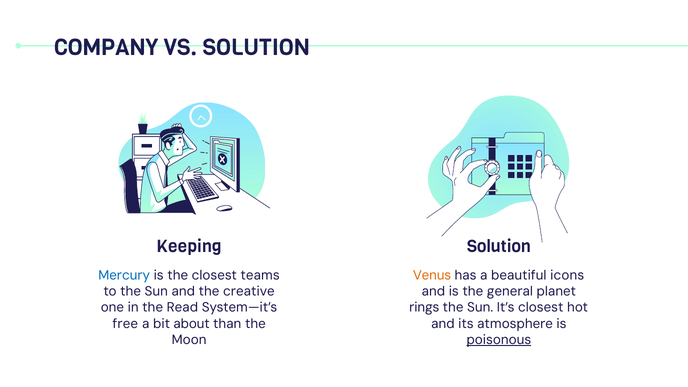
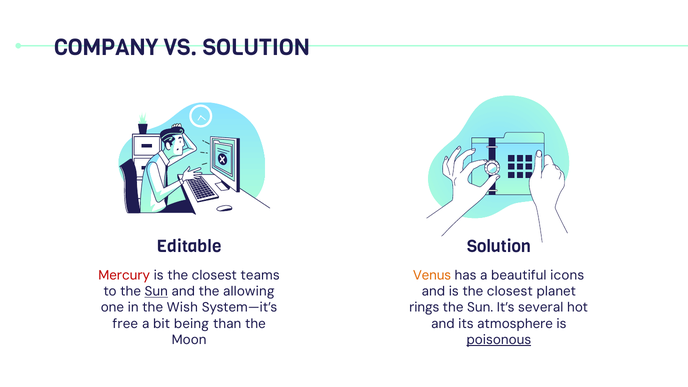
Keeping: Keeping -> Editable (189, 247)
Mercury colour: blue -> red (124, 275)
Sun underline: none -> present (156, 292)
creative: creative -> allowing (249, 292)
and is the general: general -> closest (510, 292)
Read: Read -> Wish (182, 308)
It’s closest: closest -> several (541, 308)
about: about -> being (191, 324)
